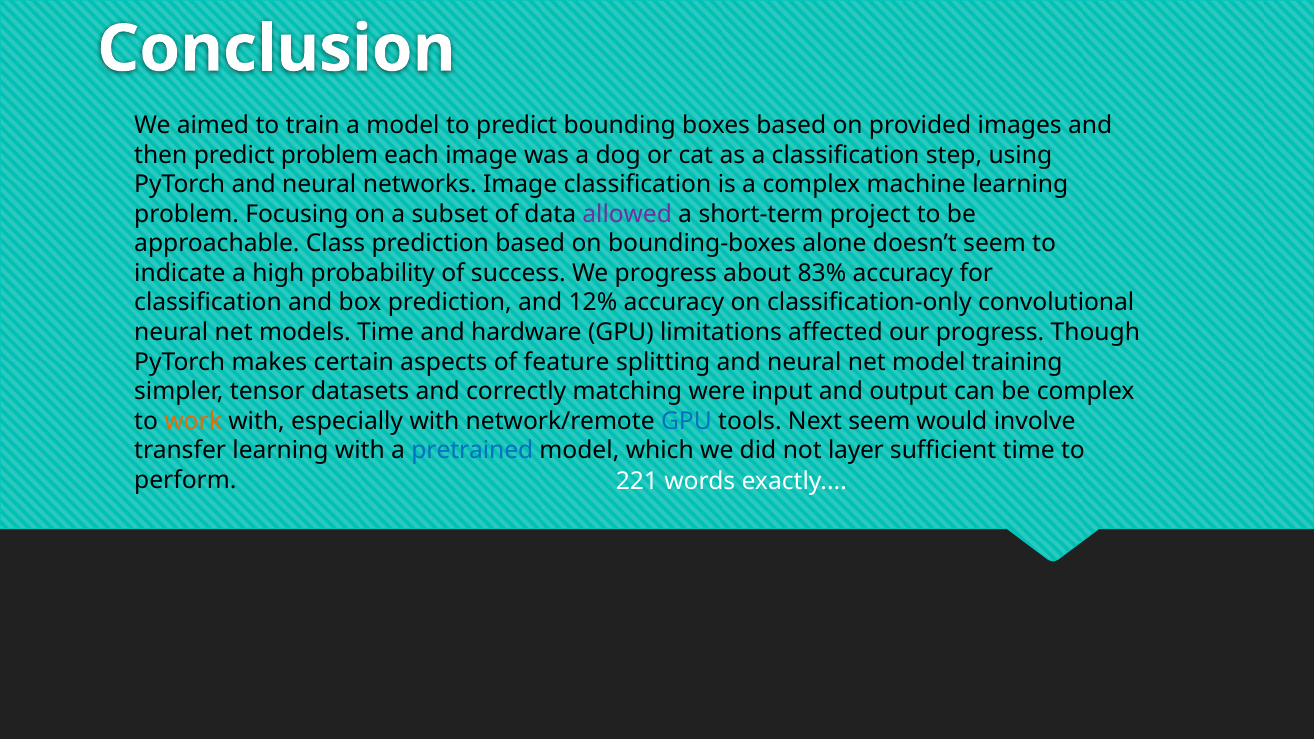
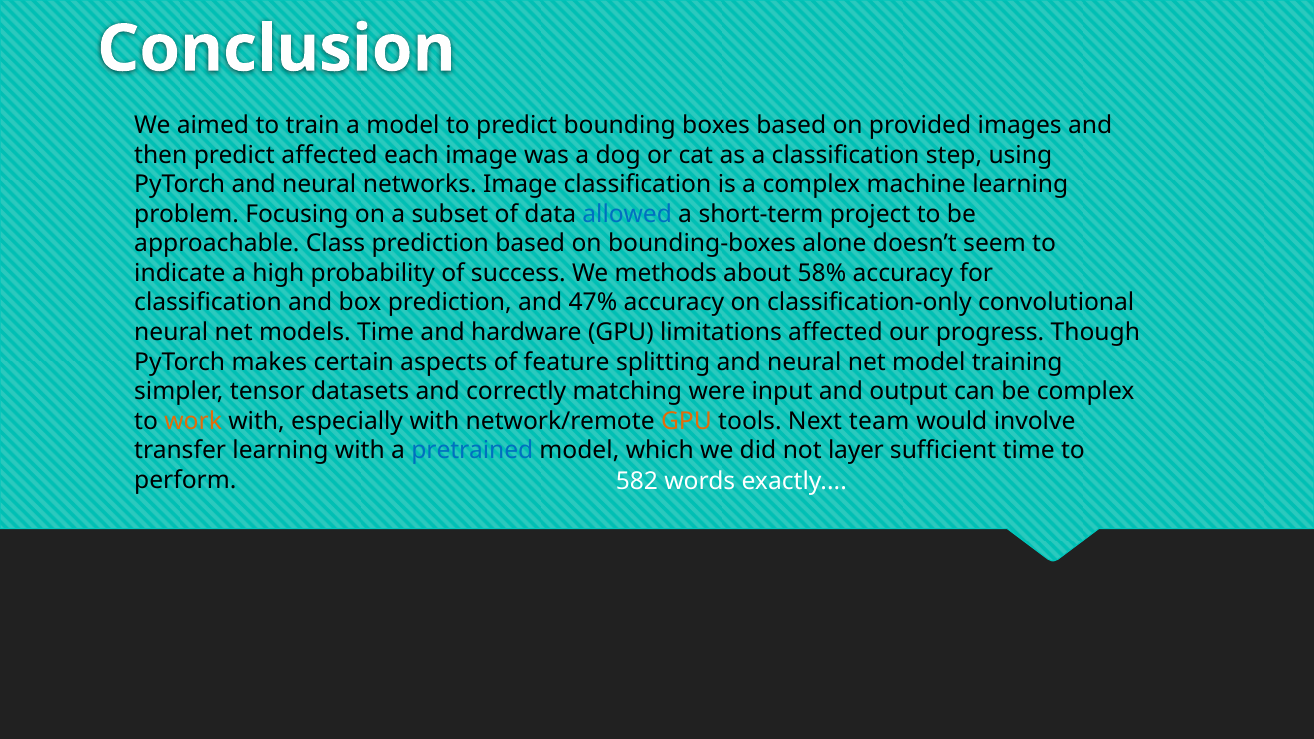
predict problem: problem -> affected (329, 155)
allowed colour: purple -> blue (627, 214)
We progress: progress -> methods (666, 273)
83%: 83% -> 58% (822, 273)
12%: 12% -> 47% (593, 303)
GPU colour: blue -> orange (686, 421)
Next seem: seem -> team (879, 421)
221: 221 -> 582 (637, 482)
